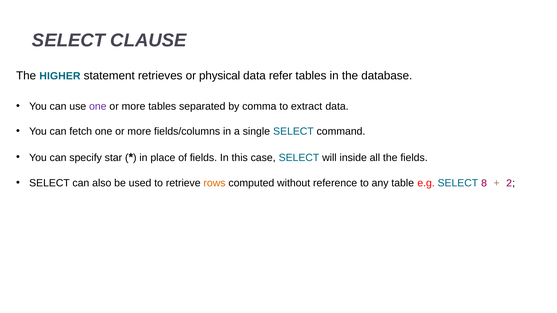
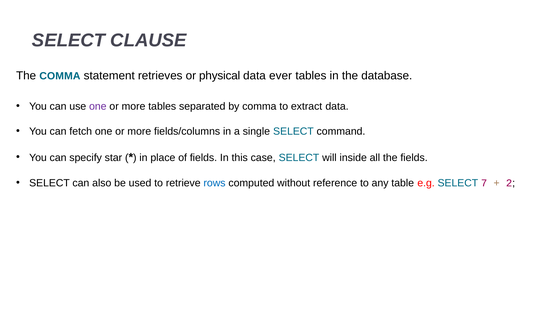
The HIGHER: HIGHER -> COMMA (60, 76)
refer: refer -> ever (281, 76)
rows colour: orange -> blue (215, 183)
8: 8 -> 7 (484, 183)
